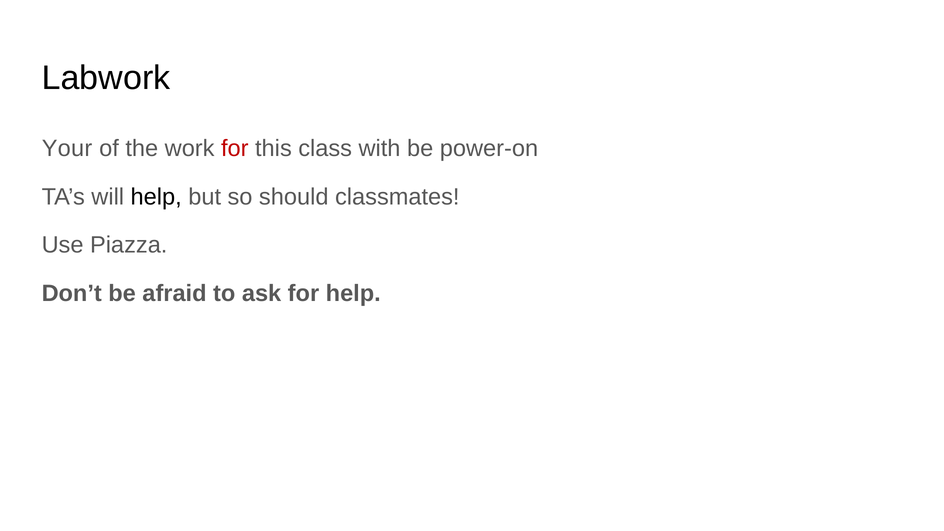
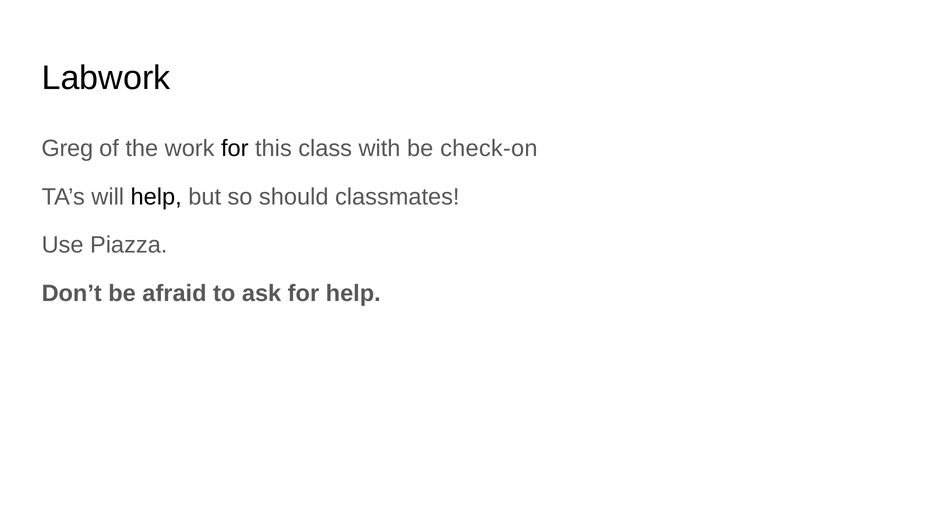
Your: Your -> Greg (67, 148)
for colour: red -> black (235, 148)
power-on: power-on -> check-on (489, 148)
